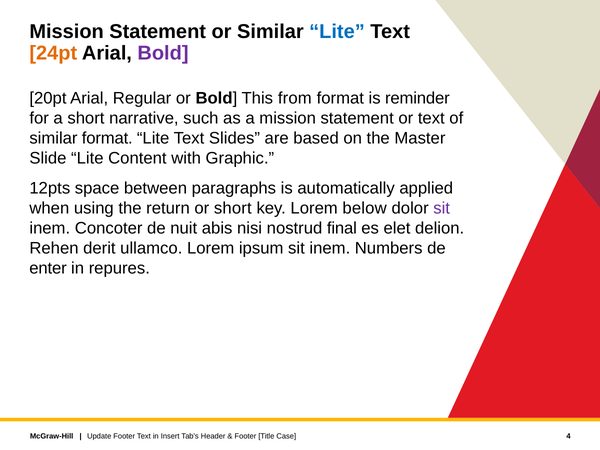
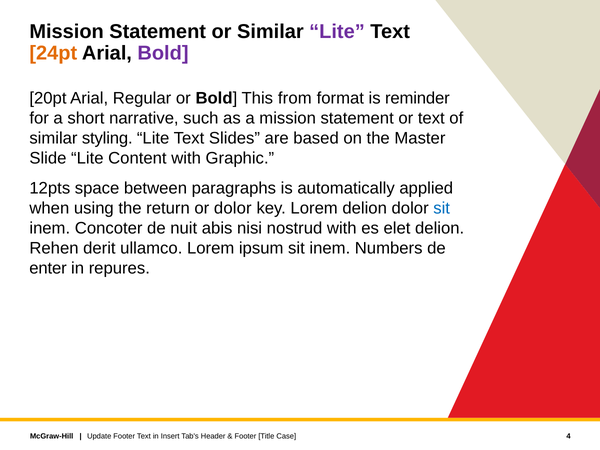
Lite colour: blue -> purple (337, 32)
similar format: format -> styling (107, 138)
or short: short -> dolor (233, 208)
Lorem below: below -> delion (365, 208)
sit colour: purple -> blue (442, 208)
nostrud final: final -> with (342, 228)
